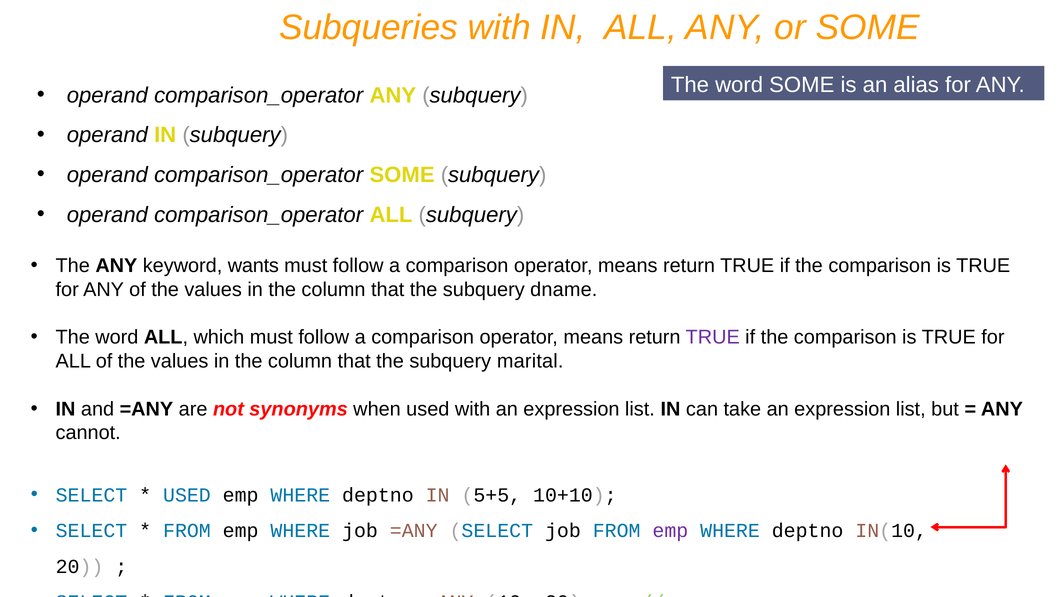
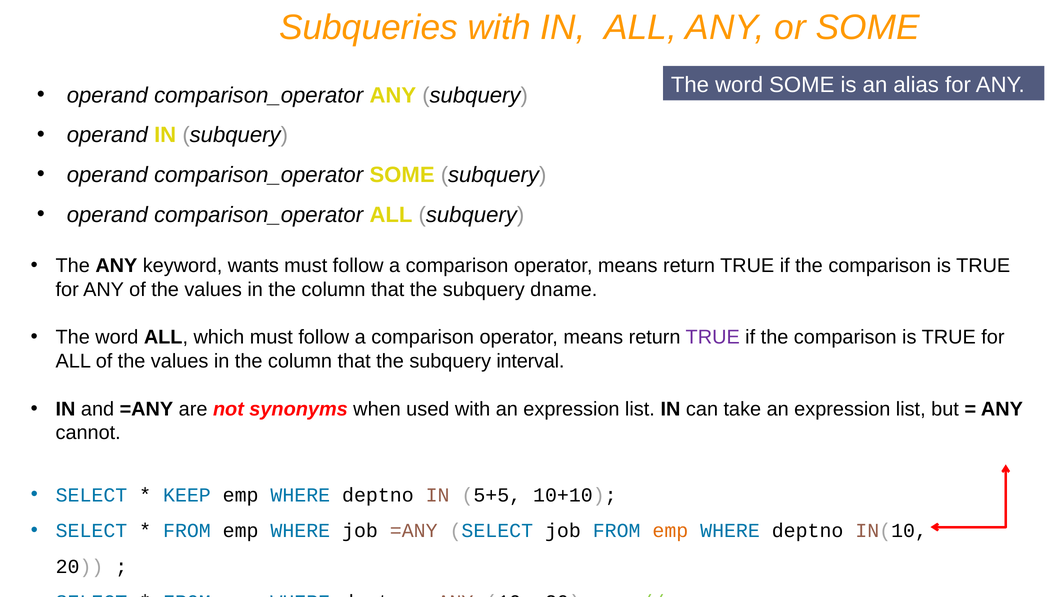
marital: marital -> interval (530, 361)
USED: USED -> KEEP (187, 495)
emp colour: purple -> orange (670, 531)
